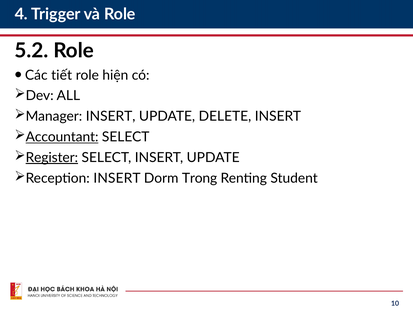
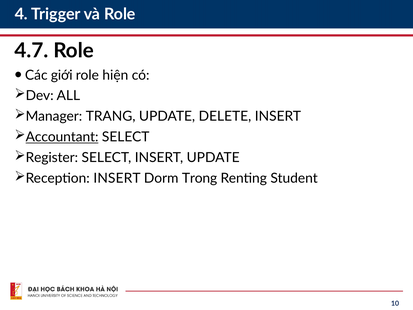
5.2: 5.2 -> 4.7 (32, 51)
tiết: tiết -> giới (62, 75)
Manager INSERT: INSERT -> TRANG (111, 116)
Register underline: present -> none (52, 158)
